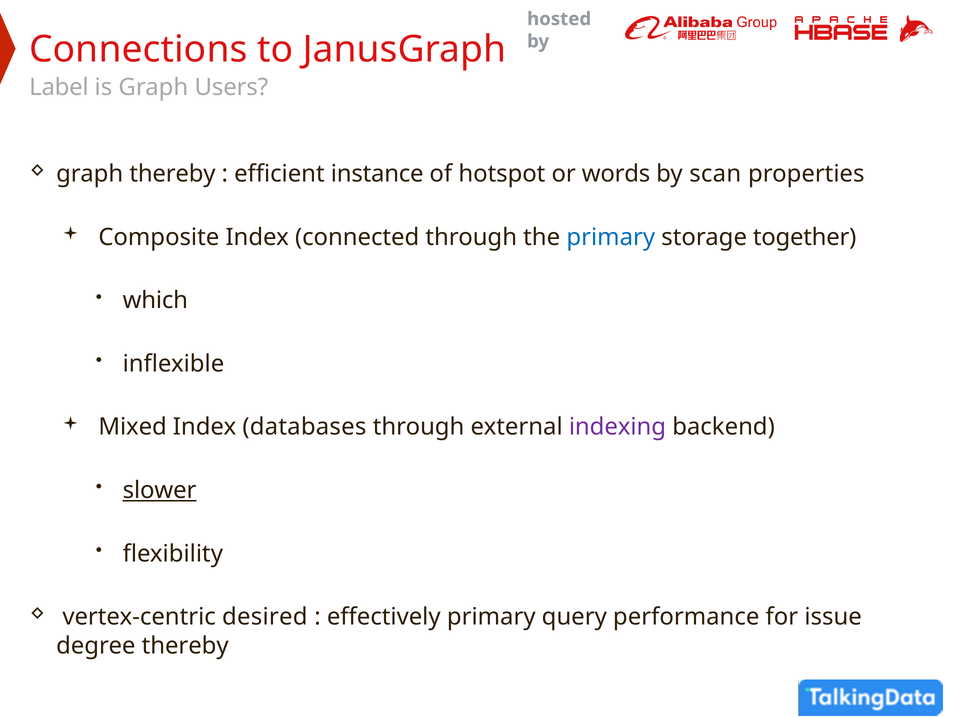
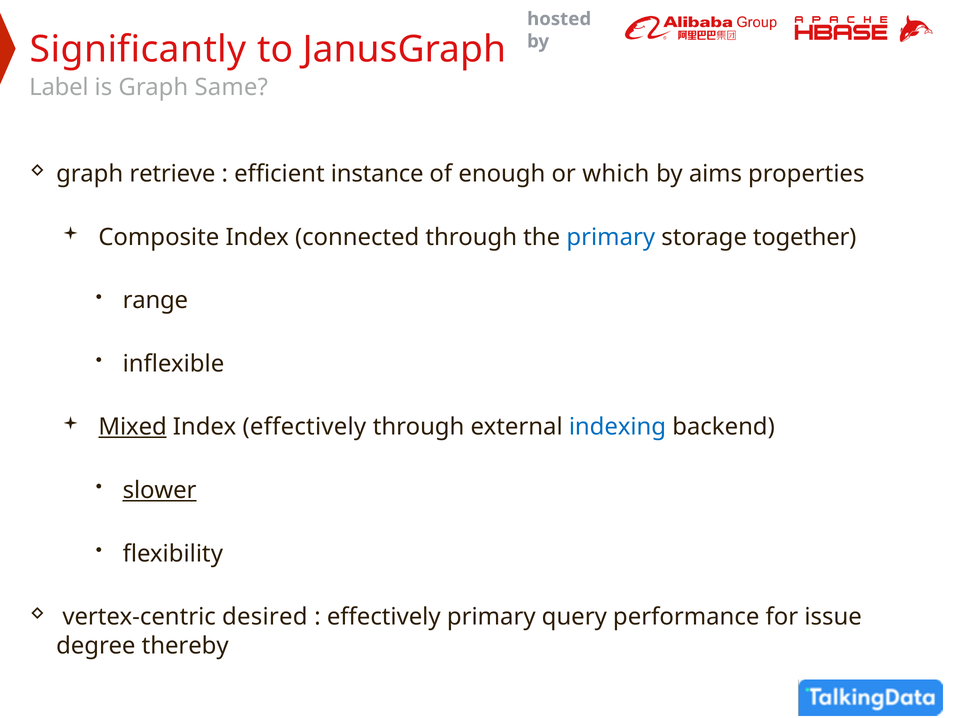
Connections: Connections -> Significantly (138, 50)
Users: Users -> Same (231, 88)
graph thereby: thereby -> retrieve (172, 174)
hotspot: hotspot -> enough (502, 174)
words: words -> which (616, 174)
scan: scan -> aims (715, 174)
which: which -> range (155, 301)
Mixed underline: none -> present (133, 427)
Index databases: databases -> effectively (304, 427)
indexing colour: purple -> blue (617, 427)
